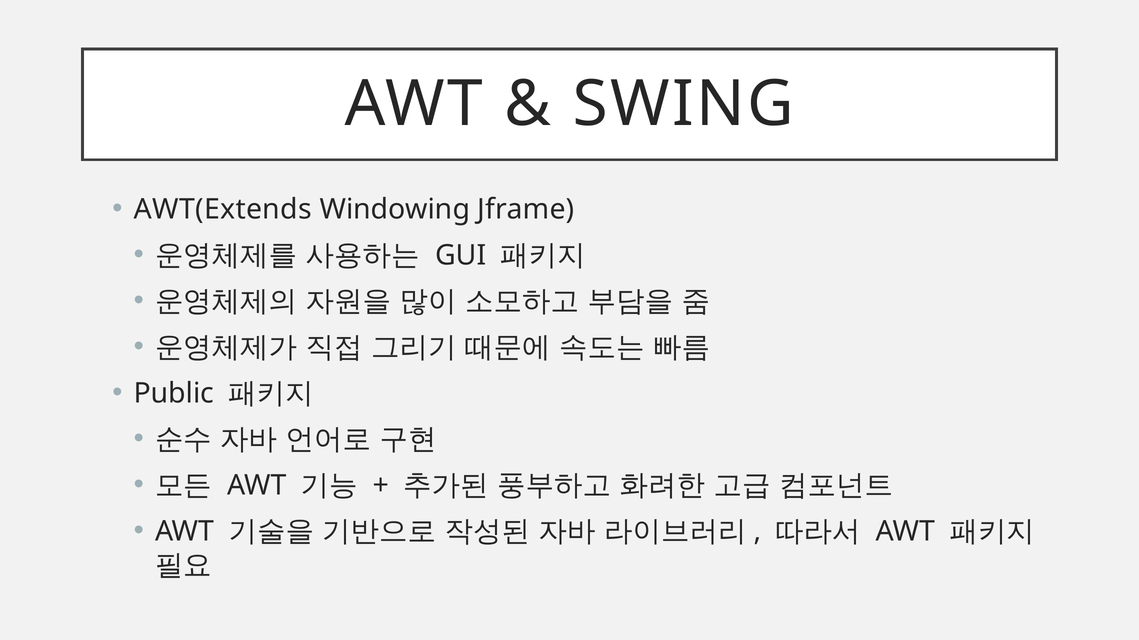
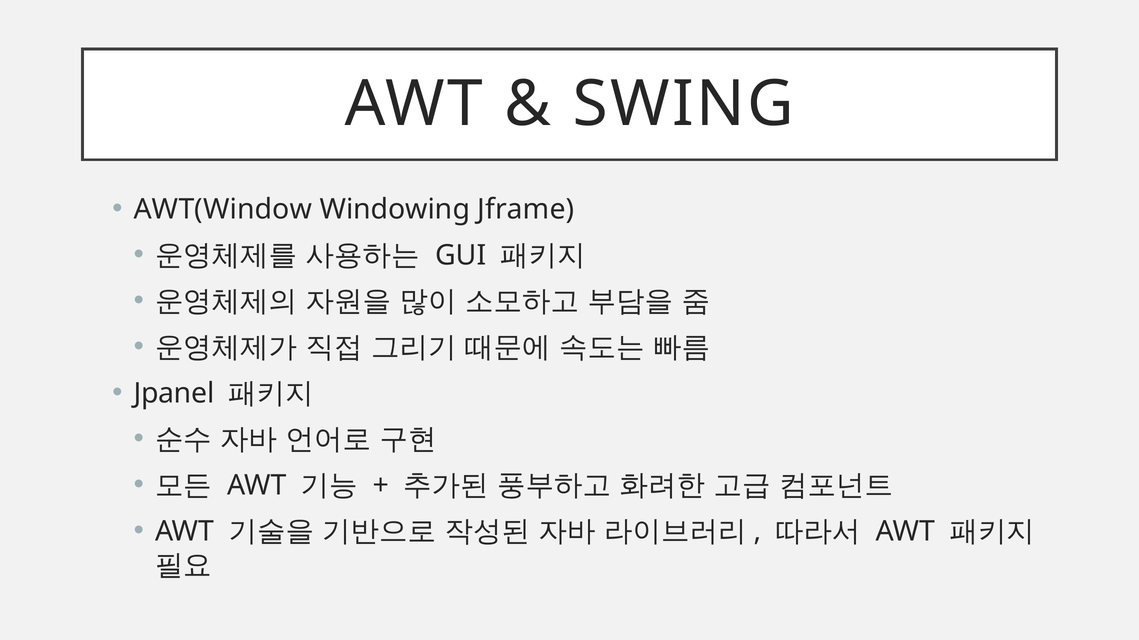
AWT(Extends: AWT(Extends -> AWT(Window (223, 210)
Public: Public -> Jpanel (174, 394)
